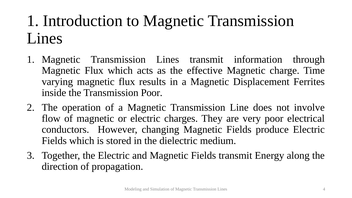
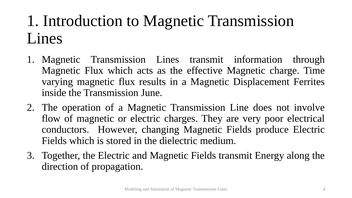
Transmission Poor: Poor -> June (152, 93)
